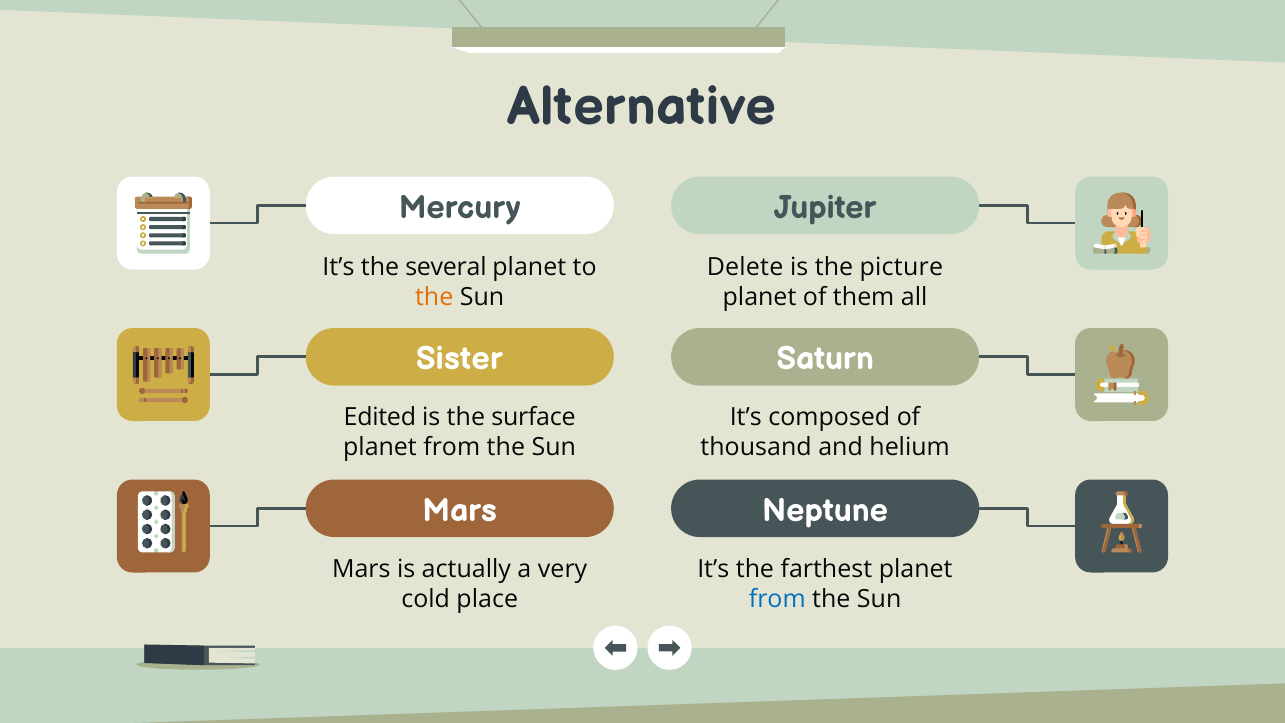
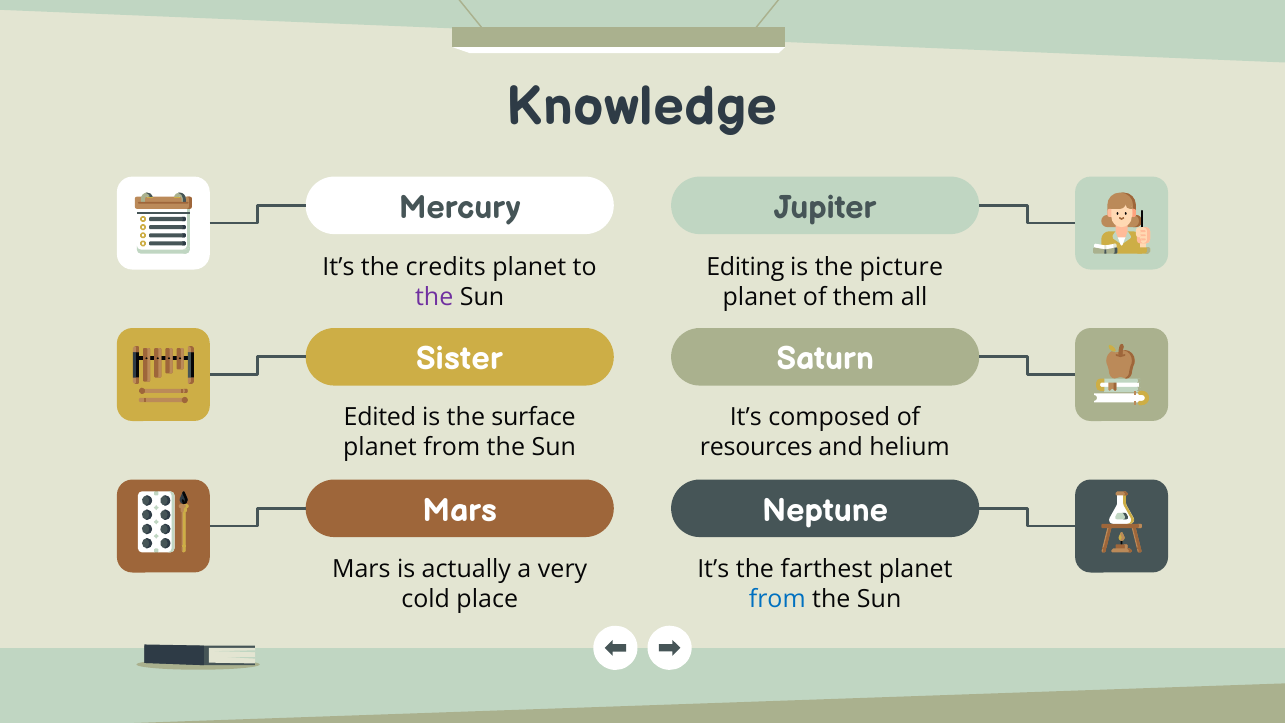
Alternative: Alternative -> Knowledge (642, 106)
several: several -> credits (446, 267)
Delete: Delete -> Editing (745, 267)
the colour: orange -> purple (434, 297)
thousand: thousand -> resources (756, 447)
